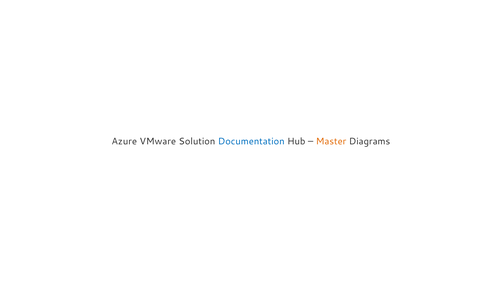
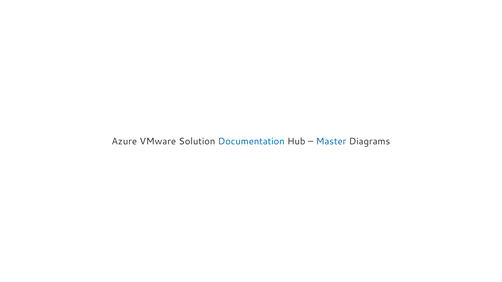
Master colour: orange -> blue (331, 142)
